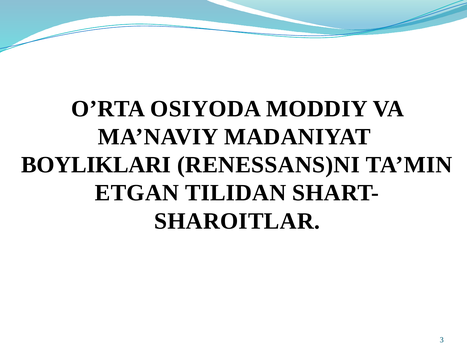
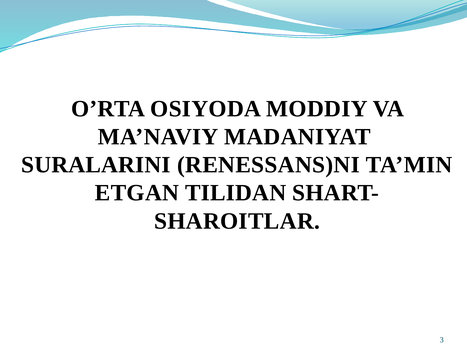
BOYLIKLARI: BOYLIKLARI -> SURALARINI (96, 164)
